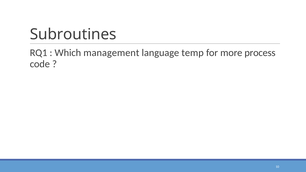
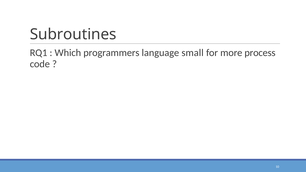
management: management -> programmers (111, 53)
temp: temp -> small (193, 53)
